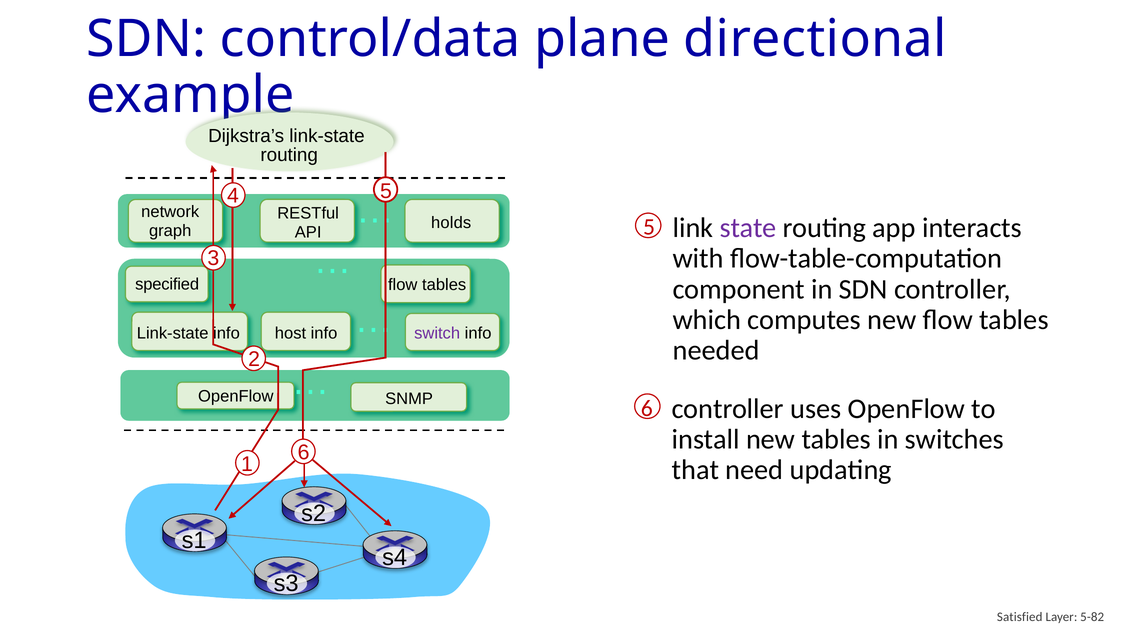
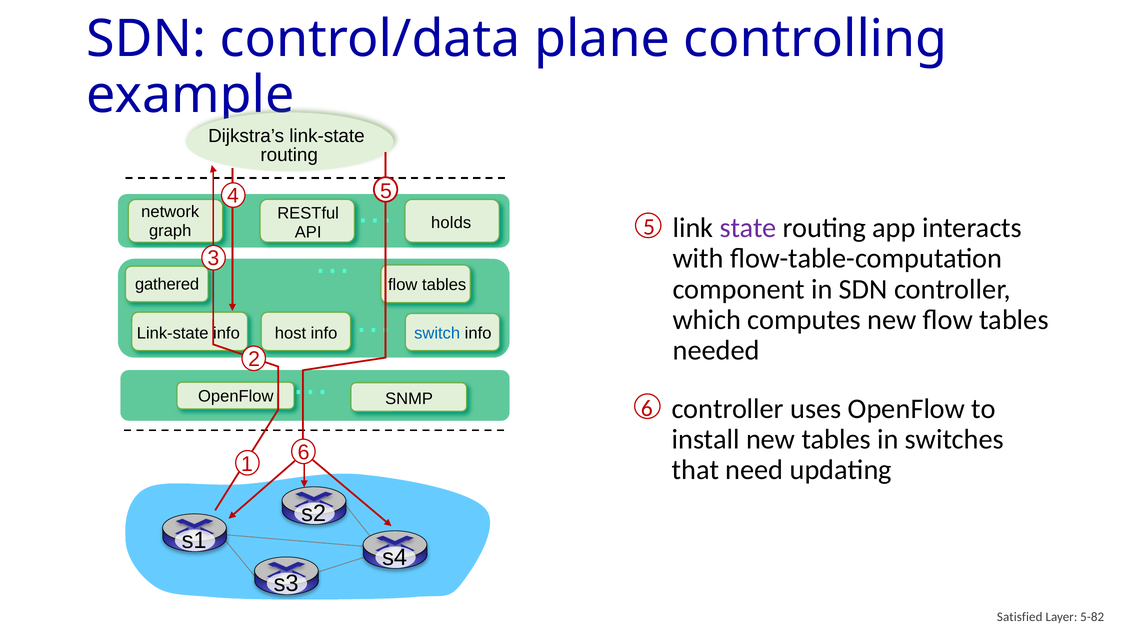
directional: directional -> controlling (815, 39)
specified: specified -> gathered (167, 284)
switch colour: purple -> blue (437, 333)
